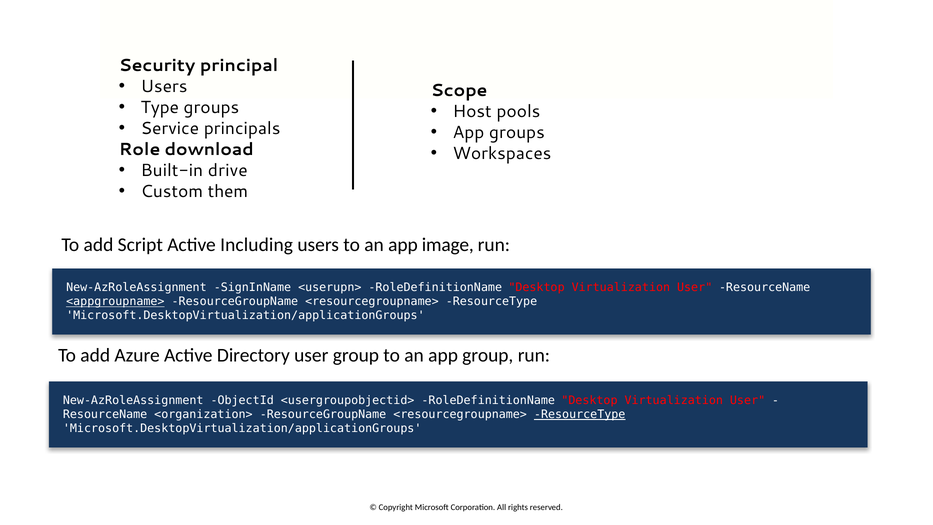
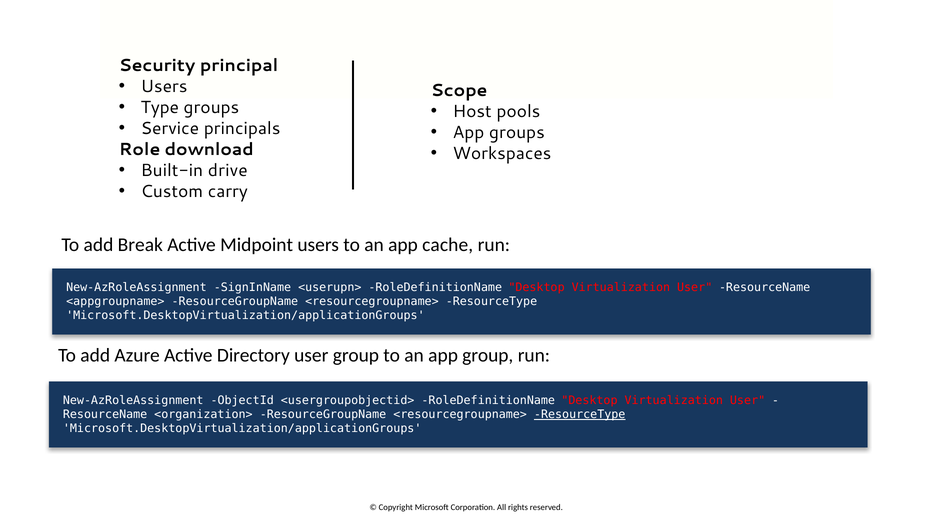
them: them -> carry (228, 191)
Script: Script -> Break (140, 245)
Including: Including -> Midpoint (257, 245)
image: image -> cache (448, 245)
<appgroupname> underline: present -> none (115, 302)
